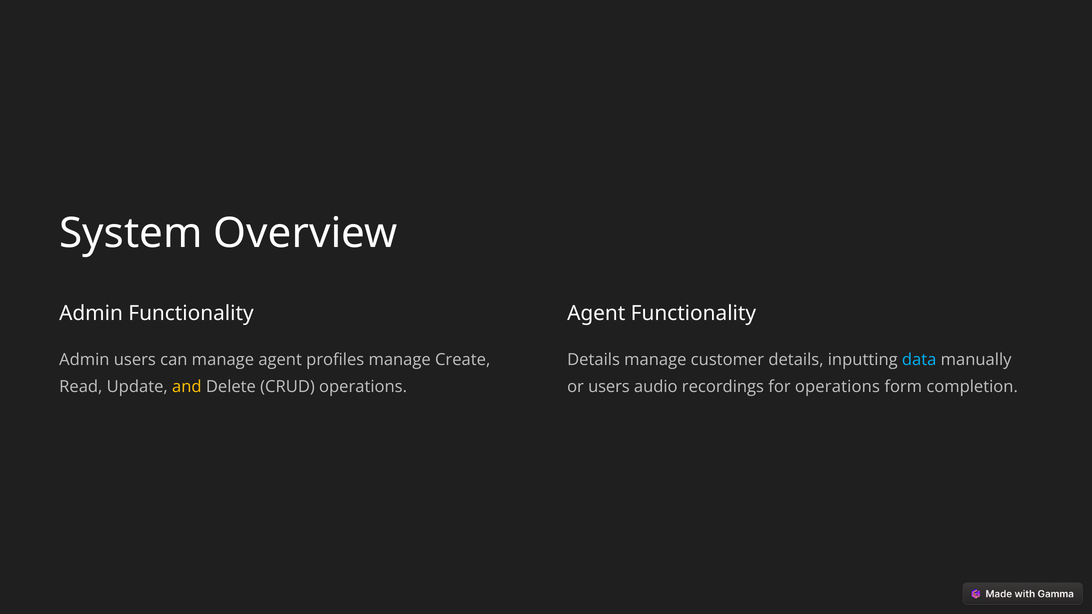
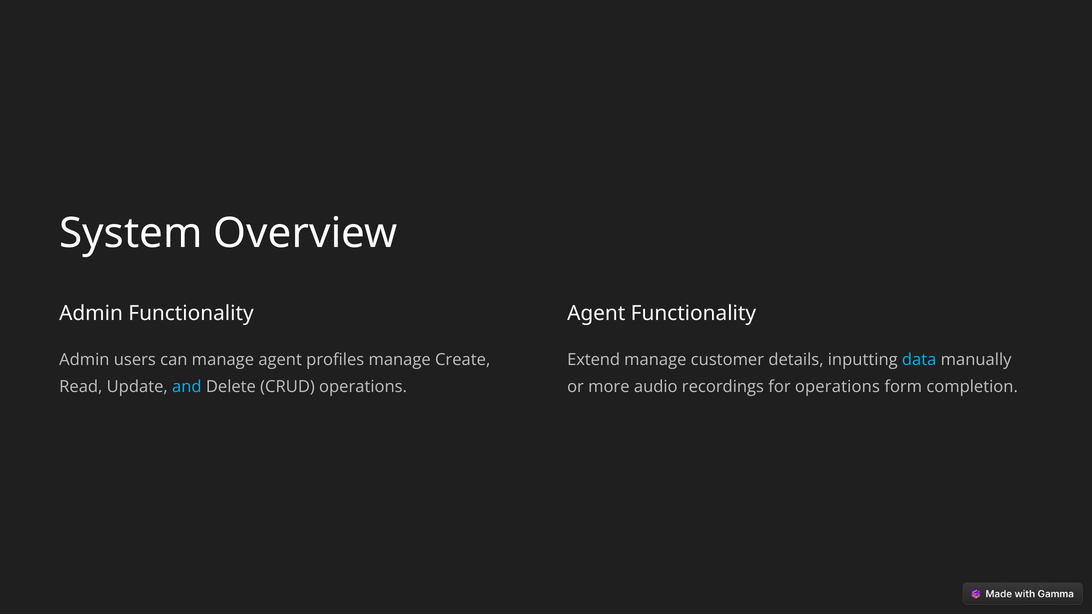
Details: Details -> Extend (594, 360)
and colour: yellow -> light blue (187, 387)
or users: users -> more (609, 387)
